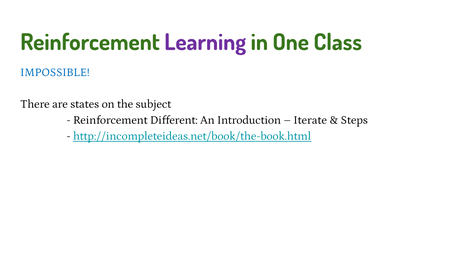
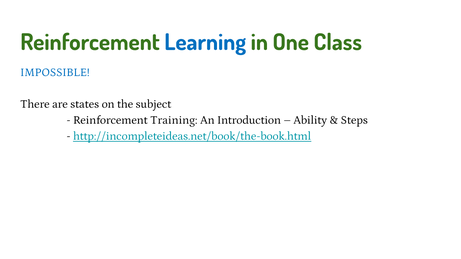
Learning colour: purple -> blue (205, 42)
Different: Different -> Training (174, 120)
Iterate: Iterate -> Ability (310, 120)
